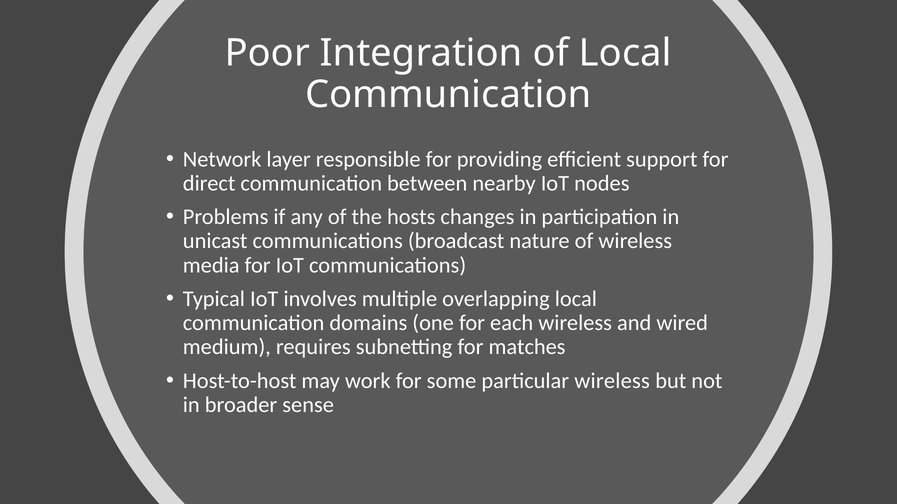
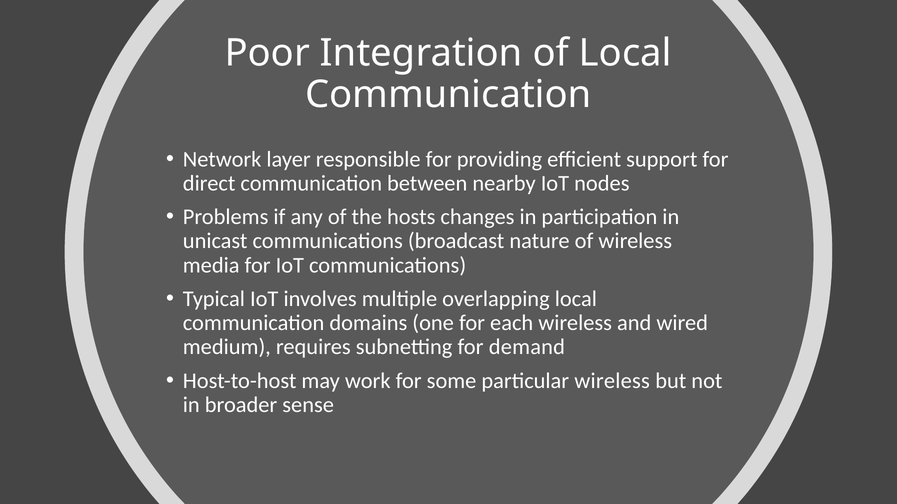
matches: matches -> demand (527, 347)
